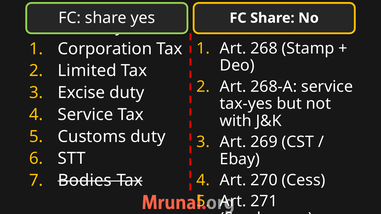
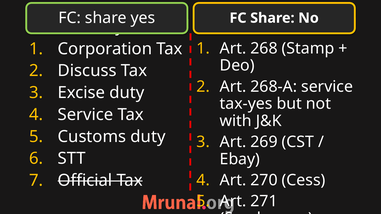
Limited: Limited -> Discuss (87, 71)
Bodies: Bodies -> Official (85, 181)
